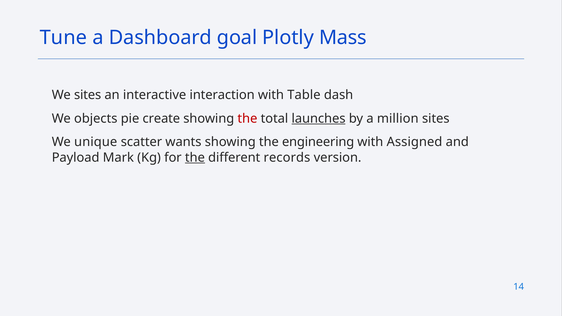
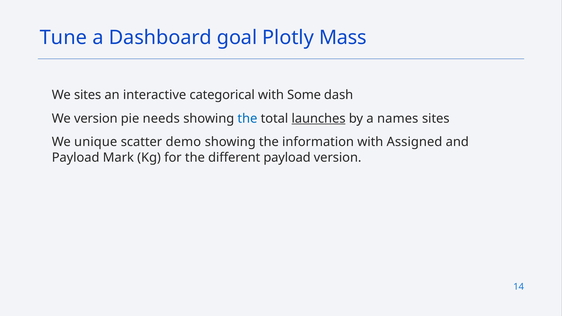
interaction: interaction -> categorical (222, 95)
Table: Table -> Some (304, 95)
We objects: objects -> version (96, 118)
create: create -> needs (161, 118)
the colour: red -> blue (247, 118)
million: million -> names (398, 118)
wants: wants -> demo (183, 142)
engineering: engineering -> information (318, 142)
the underline: present -> none (195, 158)
different records: records -> payload (287, 158)
